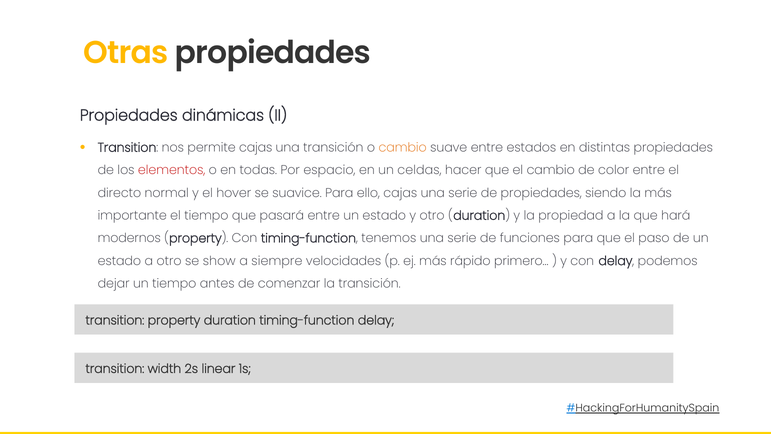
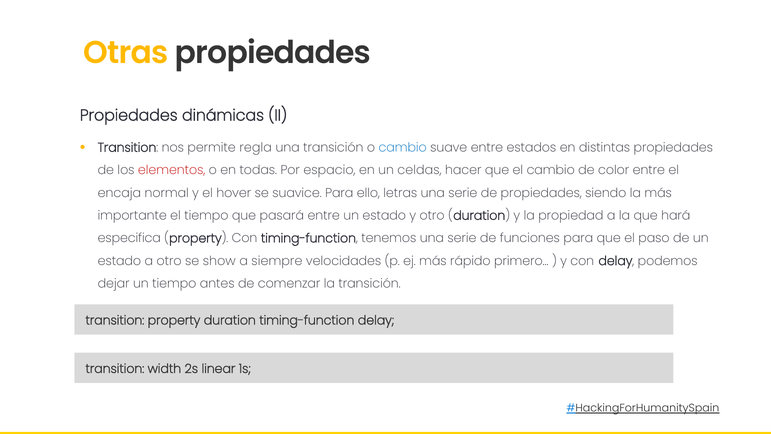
permite cajas: cajas -> regla (256, 147)
cambio colour: orange -> blue (403, 147)
directo: directo -> encaja (119, 193)
ello cajas: cajas -> letras (400, 193)
modernos: modernos -> especifica (129, 238)
